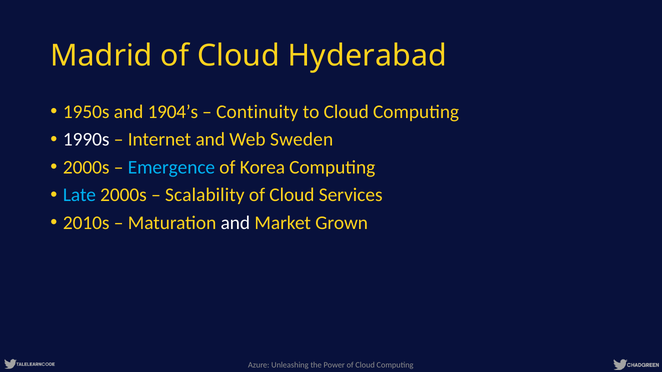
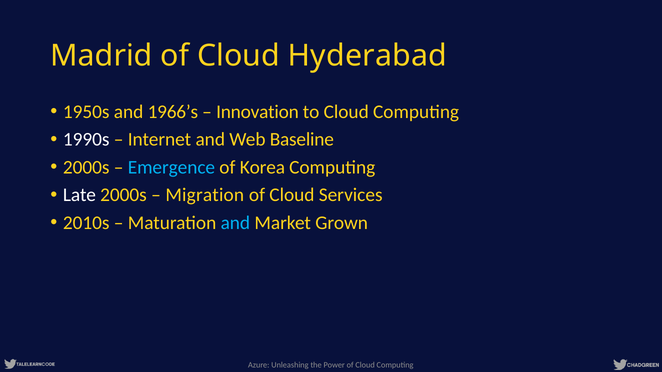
1904’s: 1904’s -> 1966’s (173, 112)
Continuity: Continuity -> Innovation (257, 112)
Sweden: Sweden -> Baseline (302, 140)
Late colour: light blue -> white (79, 195)
Scalability: Scalability -> Migration (205, 195)
and colour: white -> light blue (235, 223)
